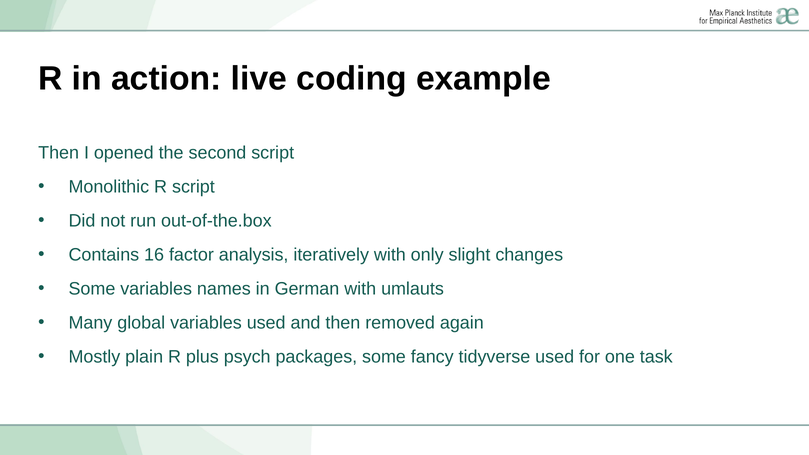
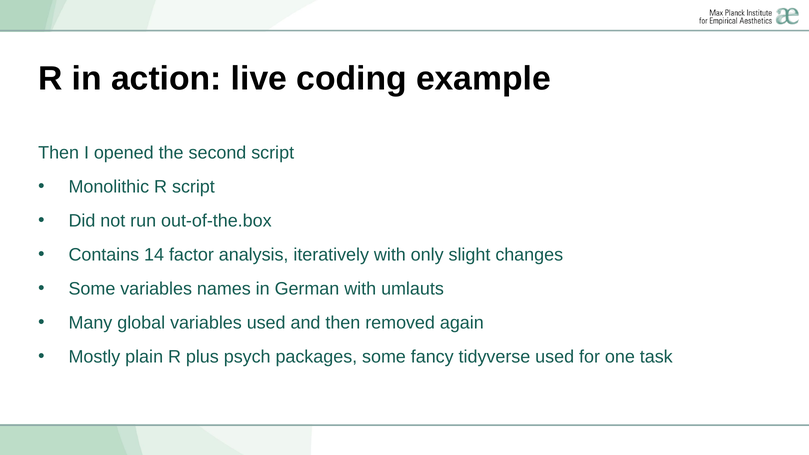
16: 16 -> 14 (154, 255)
